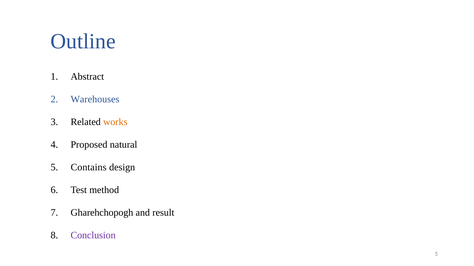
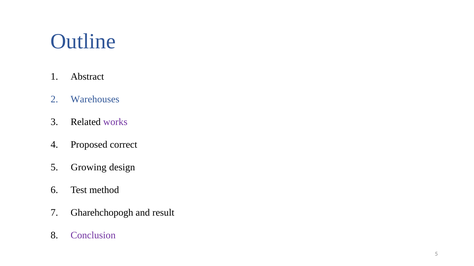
works colour: orange -> purple (115, 122)
natural: natural -> correct (124, 145)
Contains: Contains -> Growing (89, 168)
